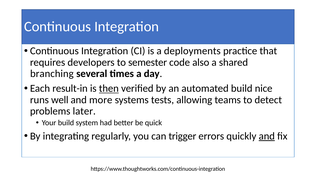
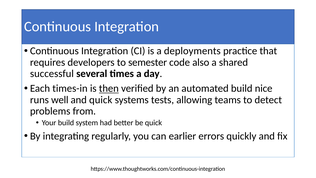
branching: branching -> successful (52, 74)
result-in: result-in -> times-in (70, 88)
and more: more -> quick (101, 100)
later: later -> from (84, 111)
trigger: trigger -> earlier (182, 136)
and underline: present -> none (267, 136)
